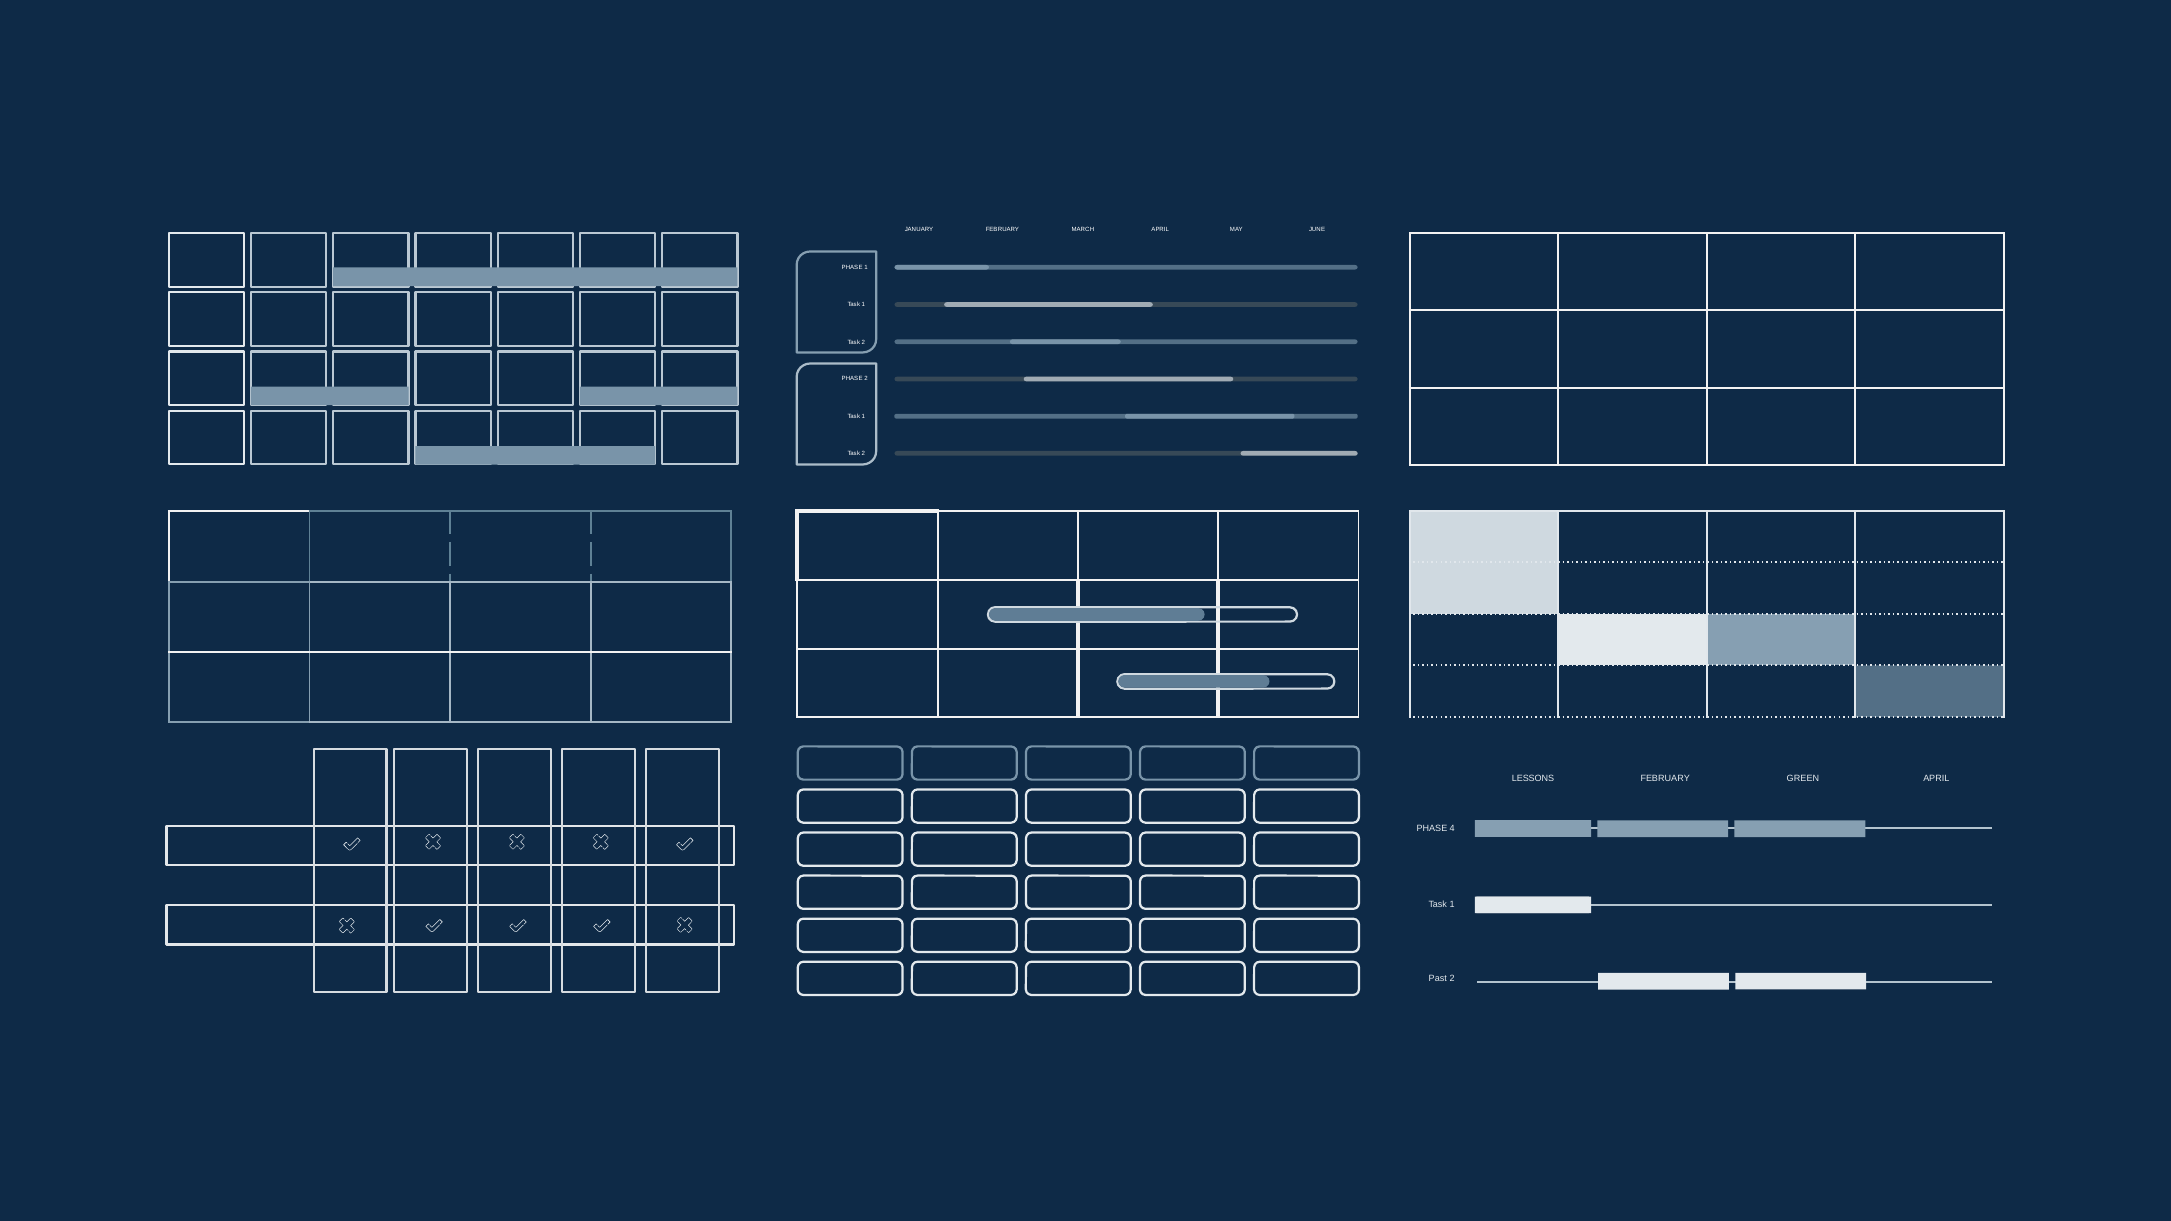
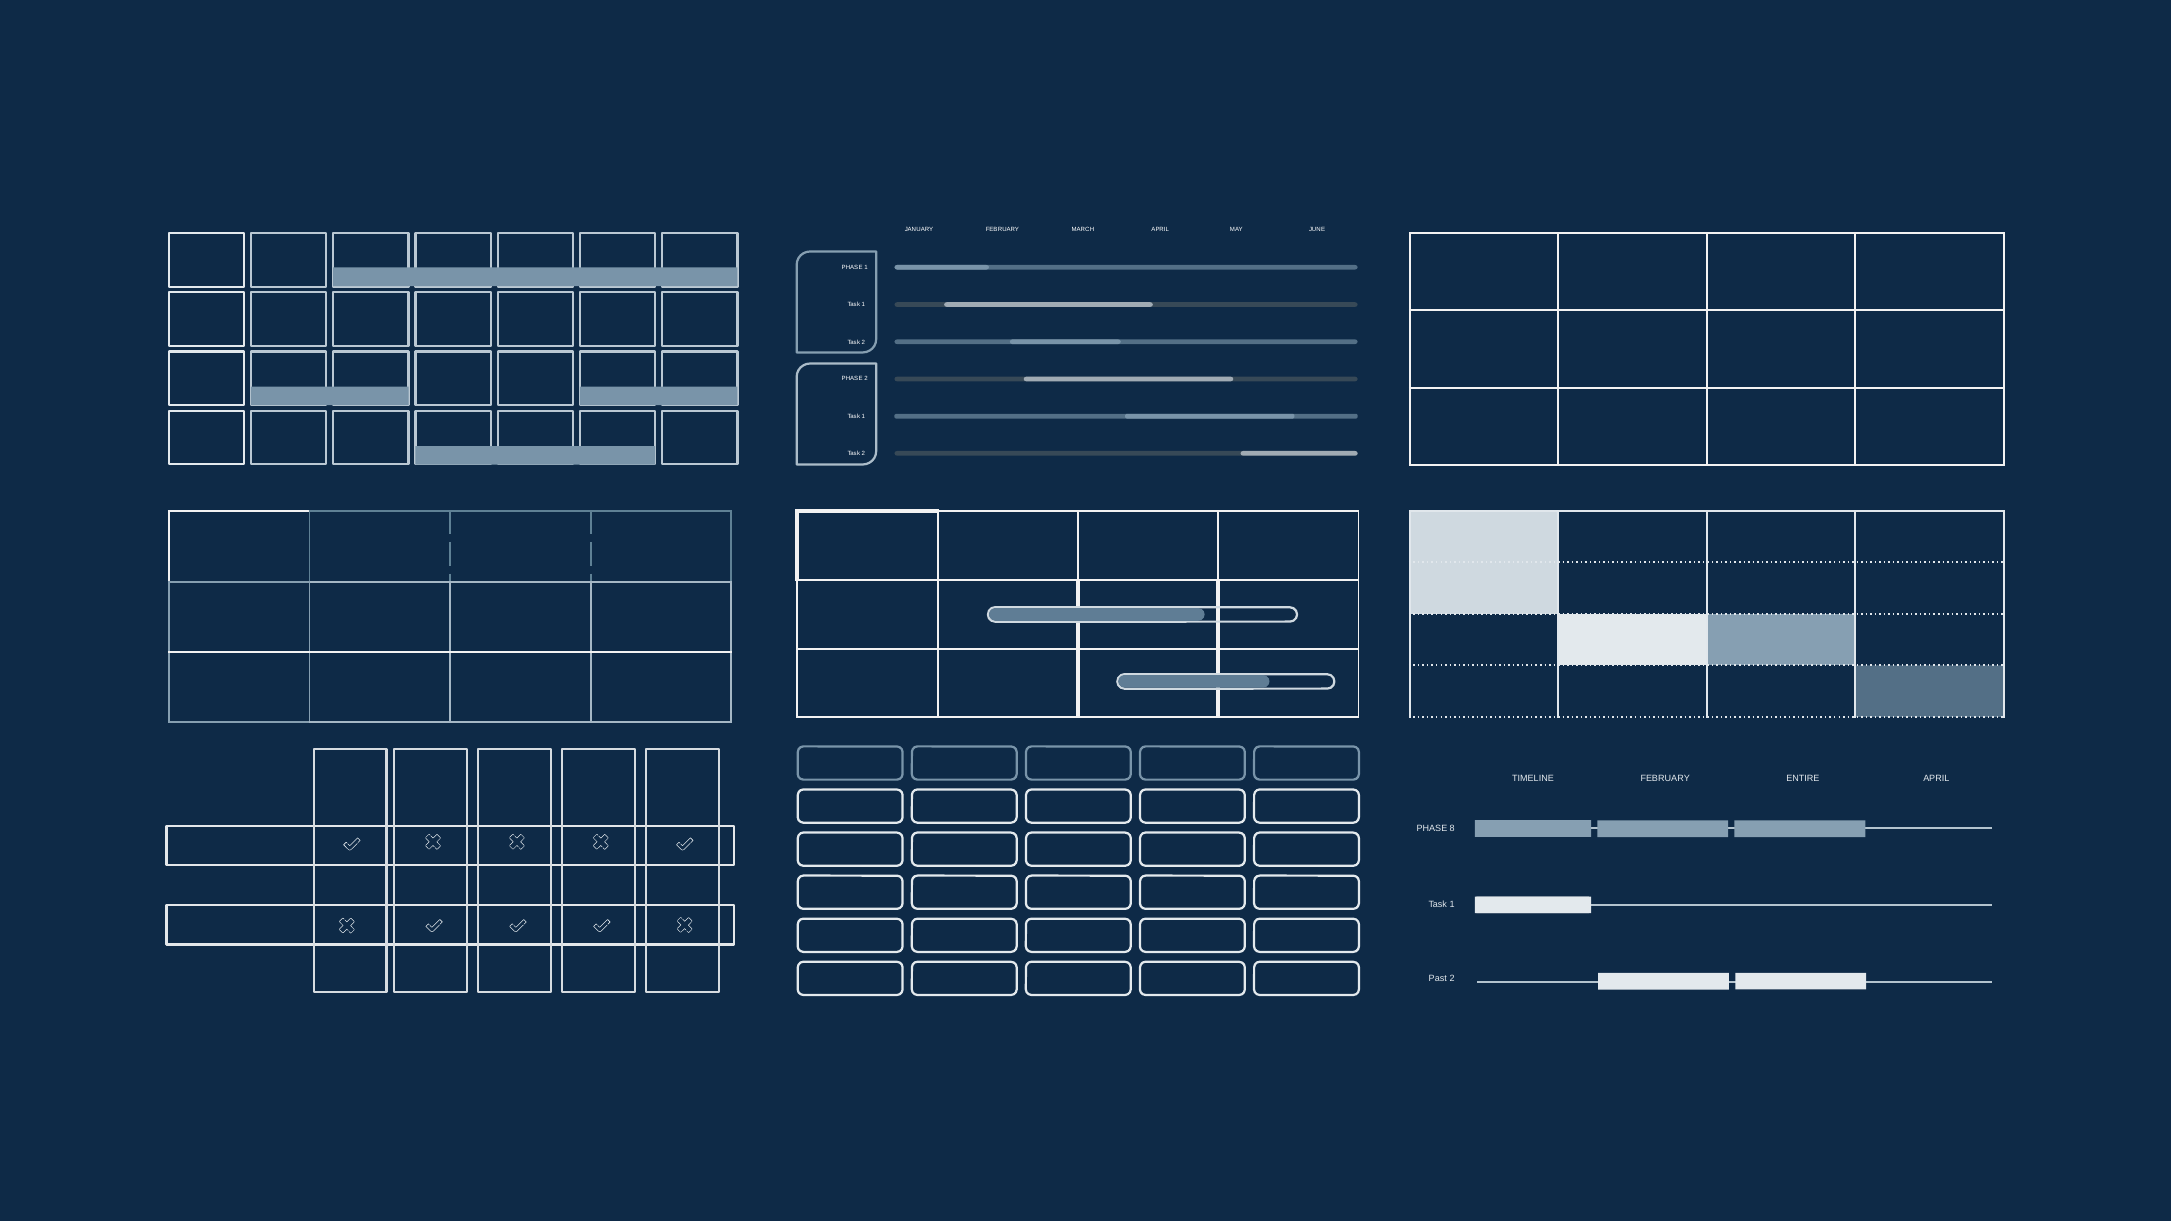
LESSONS: LESSONS -> TIMELINE (1533, 779)
GREEN: GREEN -> ENTIRE (1803, 779)
4: 4 -> 8 (1452, 829)
